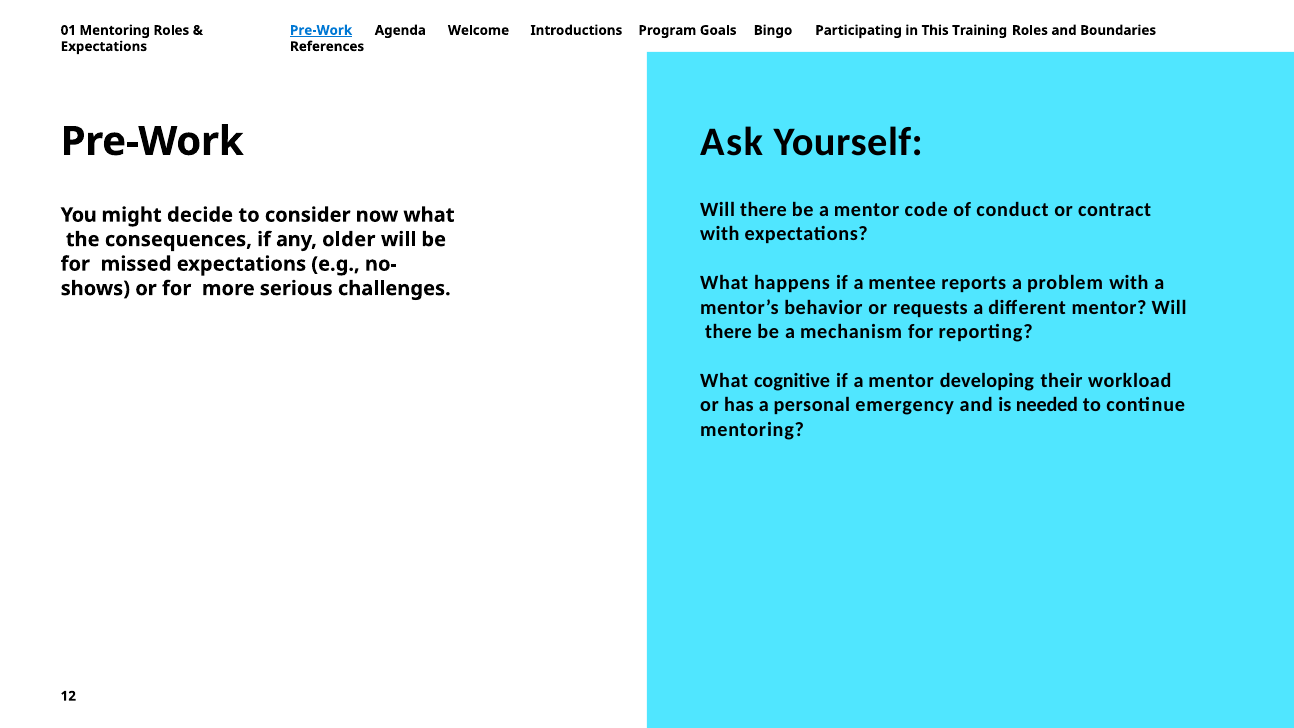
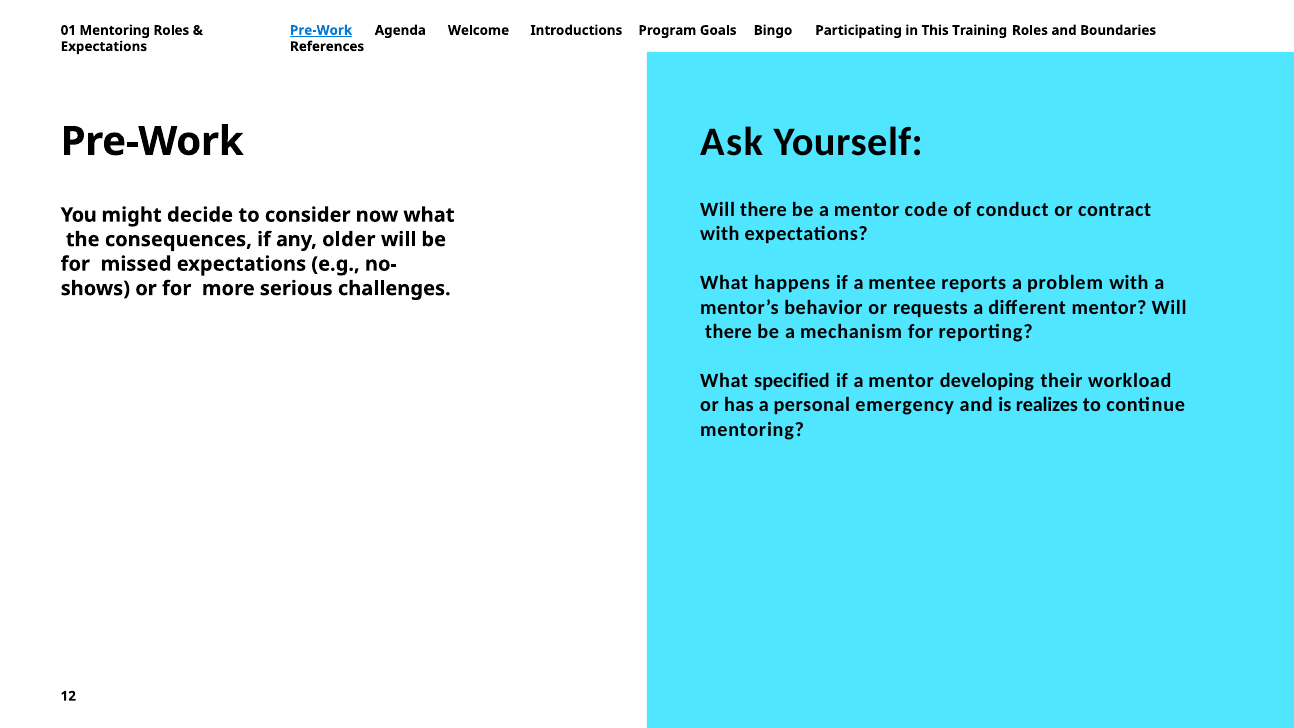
cognitive: cognitive -> specified (792, 381)
needed: needed -> realizes (1047, 405)
